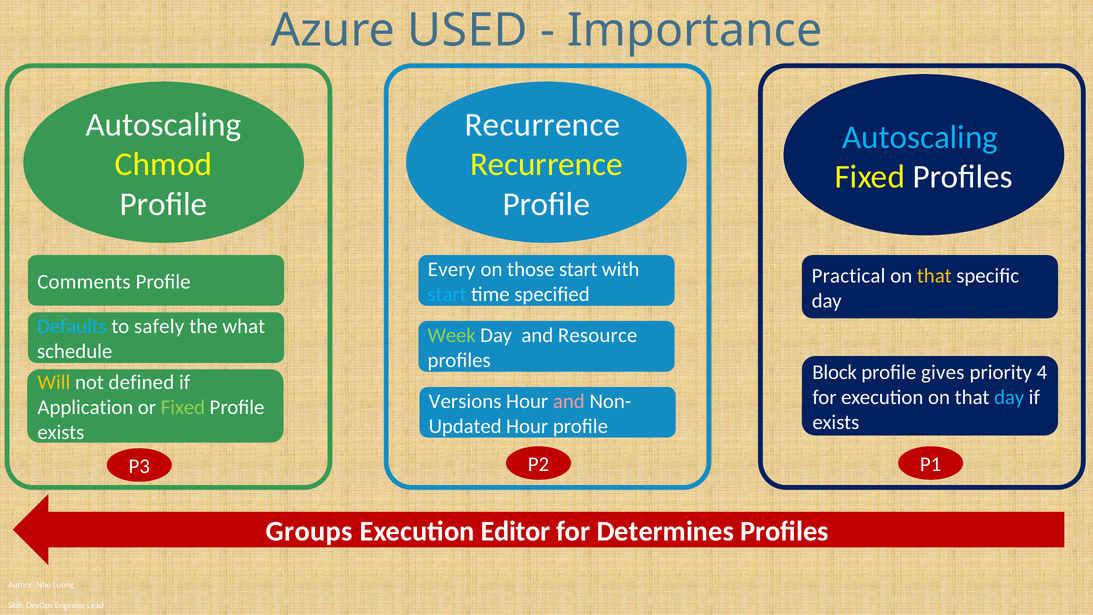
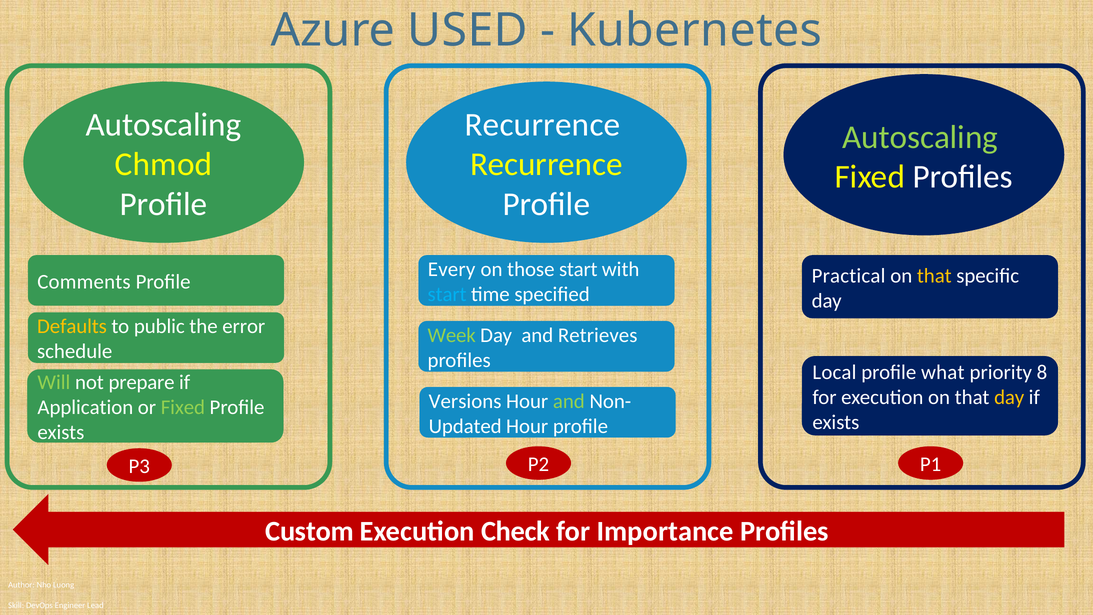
Importance: Importance -> Kubernetes (695, 31)
Autoscaling colour: light blue -> light green (920, 137)
Defaults colour: light blue -> yellow (72, 326)
safely: safely -> public (159, 326)
what: what -> error (244, 326)
Resource: Resource -> Retrieves (598, 335)
Block: Block -> Local (834, 372)
gives: gives -> what (943, 372)
4: 4 -> 8 (1042, 372)
Will colour: yellow -> light green (54, 382)
defined: defined -> prepare (142, 382)
day colour: light blue -> yellow (1009, 397)
and colour: pink -> light green (569, 401)
Groups: Groups -> Custom (309, 531)
Editor: Editor -> Check (516, 531)
Determines: Determines -> Importance (665, 531)
